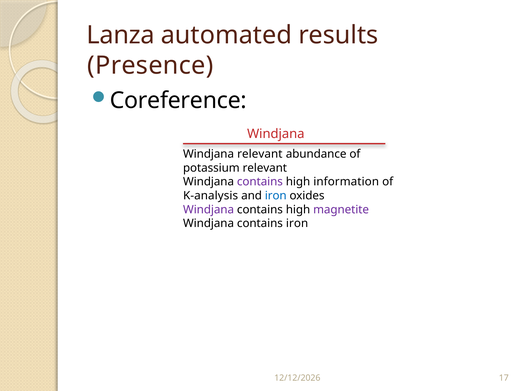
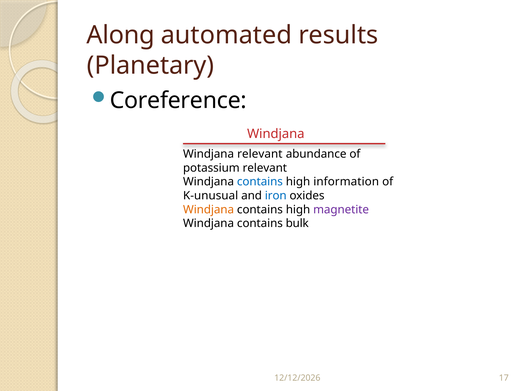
Lanza: Lanza -> Along (121, 35)
Presence: Presence -> Planetary (151, 66)
contains colour: purple -> blue (260, 182)
K-analysis: K-analysis -> K-unusual (211, 196)
Windjana colour: purple -> orange (209, 209)
contains iron: iron -> bulk (297, 223)
